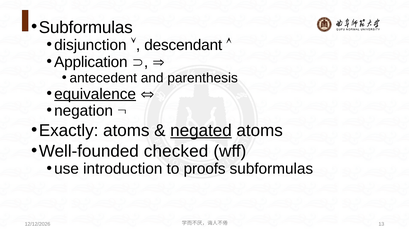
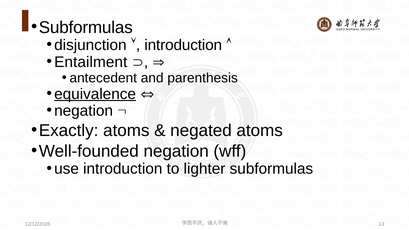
descendant: descendant -> introduction (183, 45)
Application: Application -> Entailment (91, 62)
negated underline: present -> none (201, 131)
Well-founded checked: checked -> negation (176, 151)
proofs: proofs -> lighter (205, 169)
